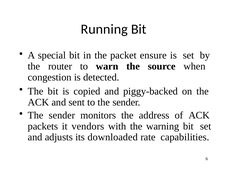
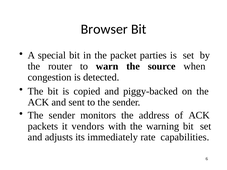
Running: Running -> Browser (104, 29)
ensure: ensure -> parties (153, 55)
downloaded: downloaded -> immediately (113, 137)
